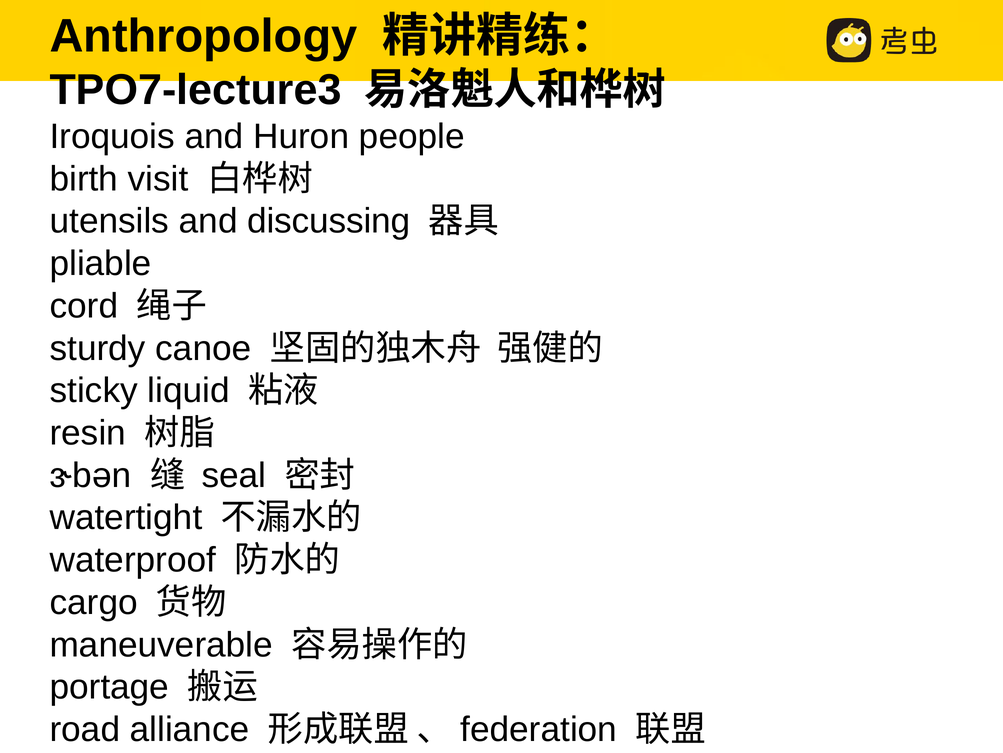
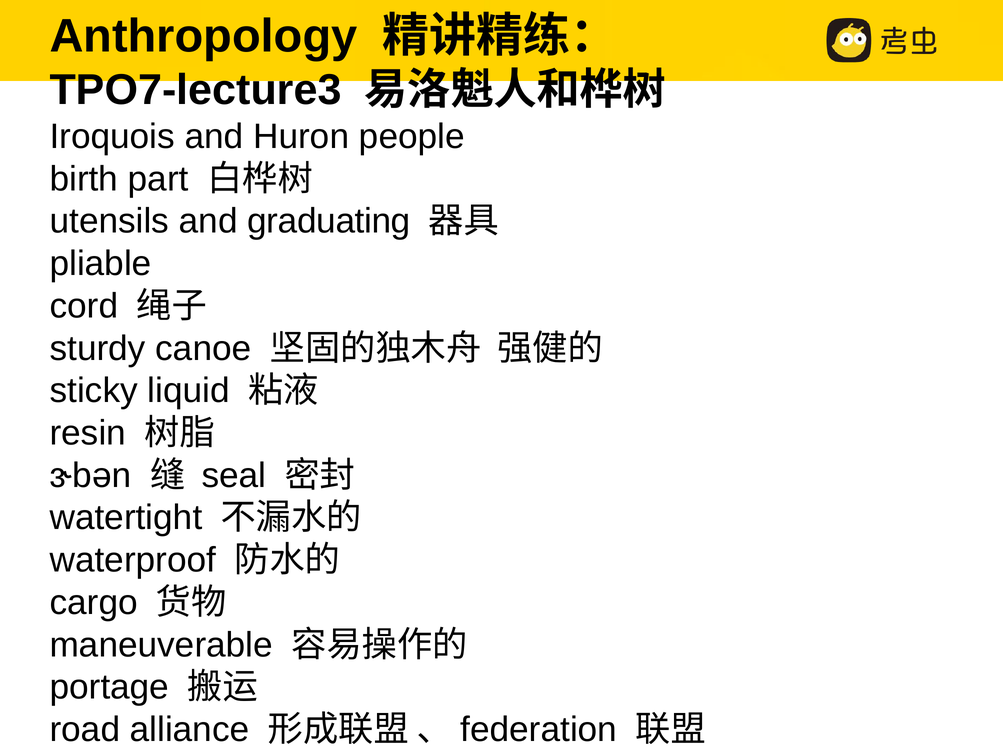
visit: visit -> part (158, 179)
discussing: discussing -> graduating (329, 221)
